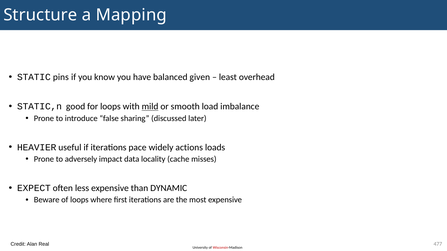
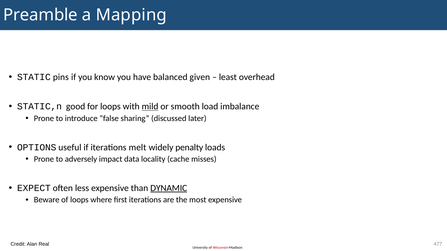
Structure: Structure -> Preamble (41, 15)
HEAVIER: HEAVIER -> OPTIONS (37, 148)
pace: pace -> melt (138, 148)
actions: actions -> penalty (189, 148)
DYNAMIC underline: none -> present (169, 188)
